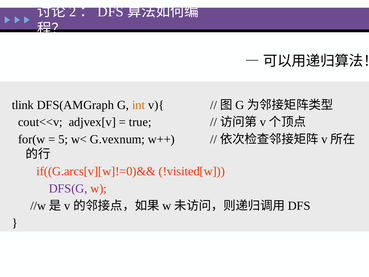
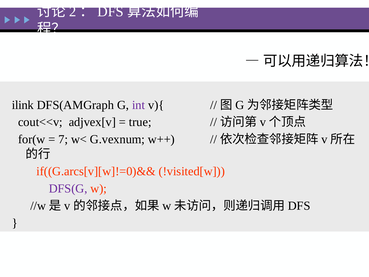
tlink: tlink -> ilink (23, 105)
int colour: orange -> purple (139, 105)
5: 5 -> 7 (63, 139)
